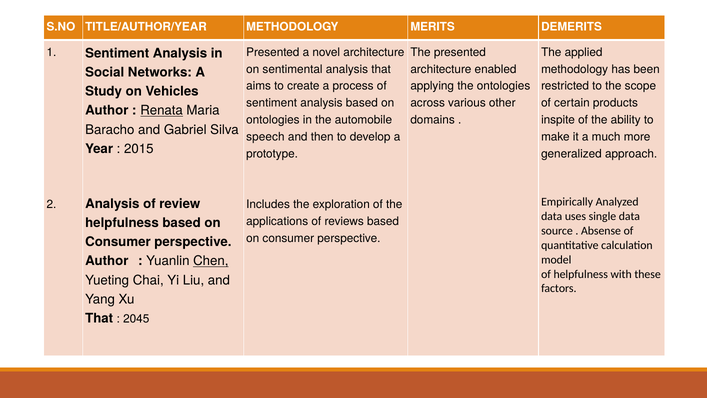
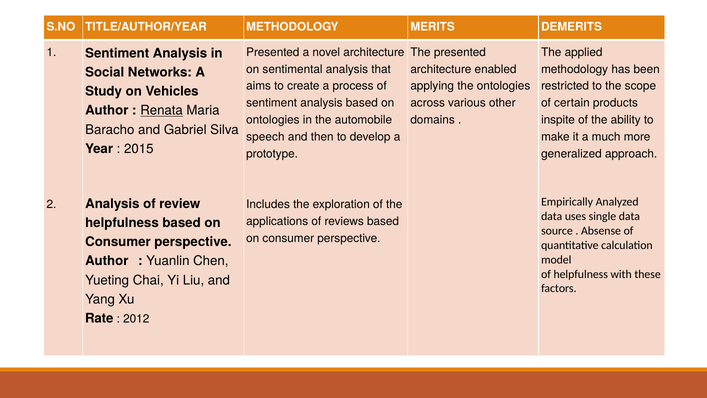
Chen underline: present -> none (211, 261)
That: That -> Rate (99, 318)
2045: 2045 -> 2012 (136, 319)
